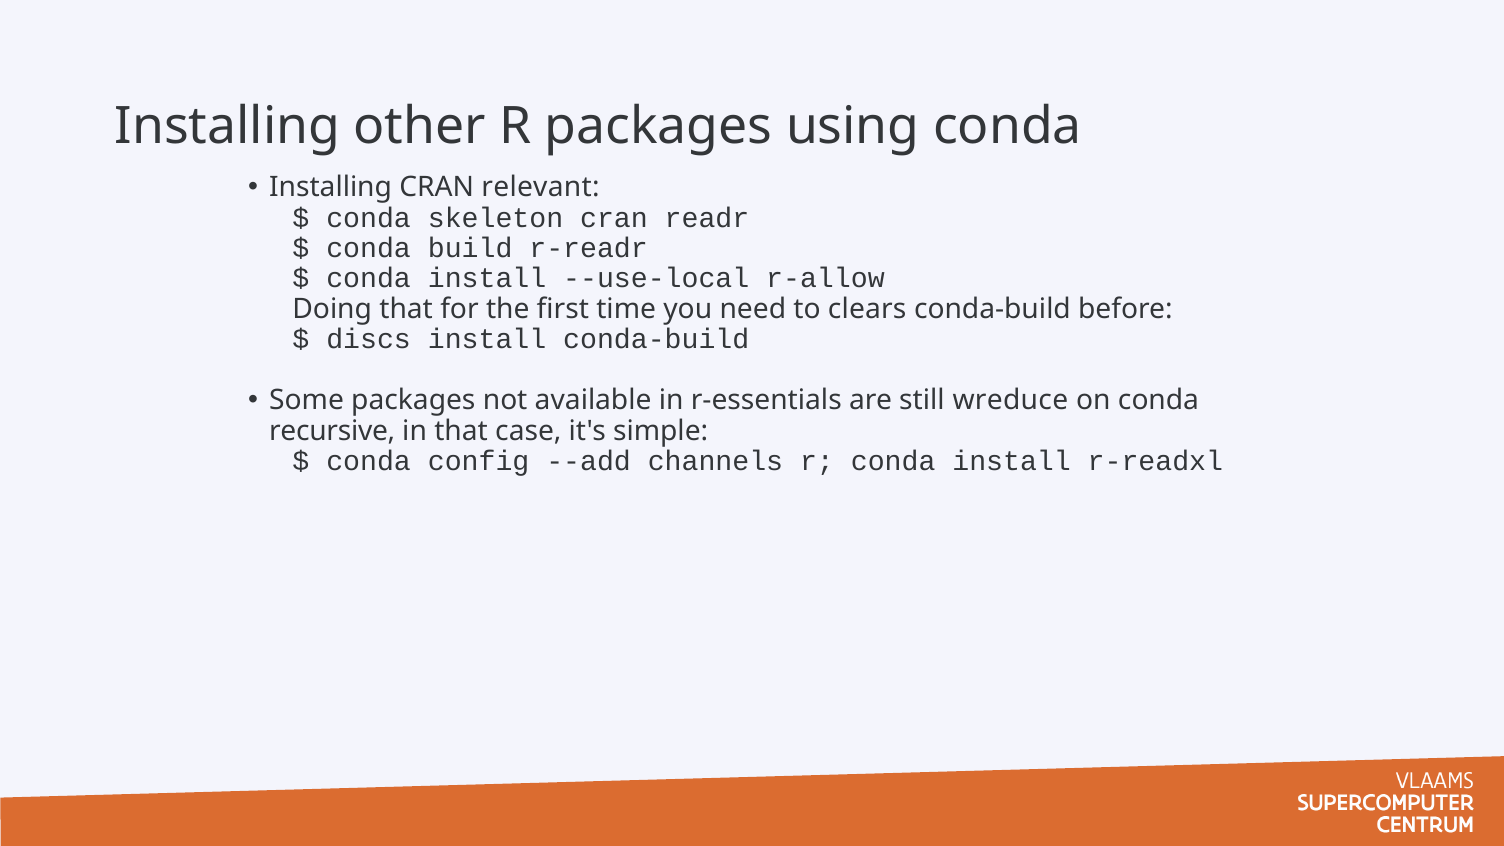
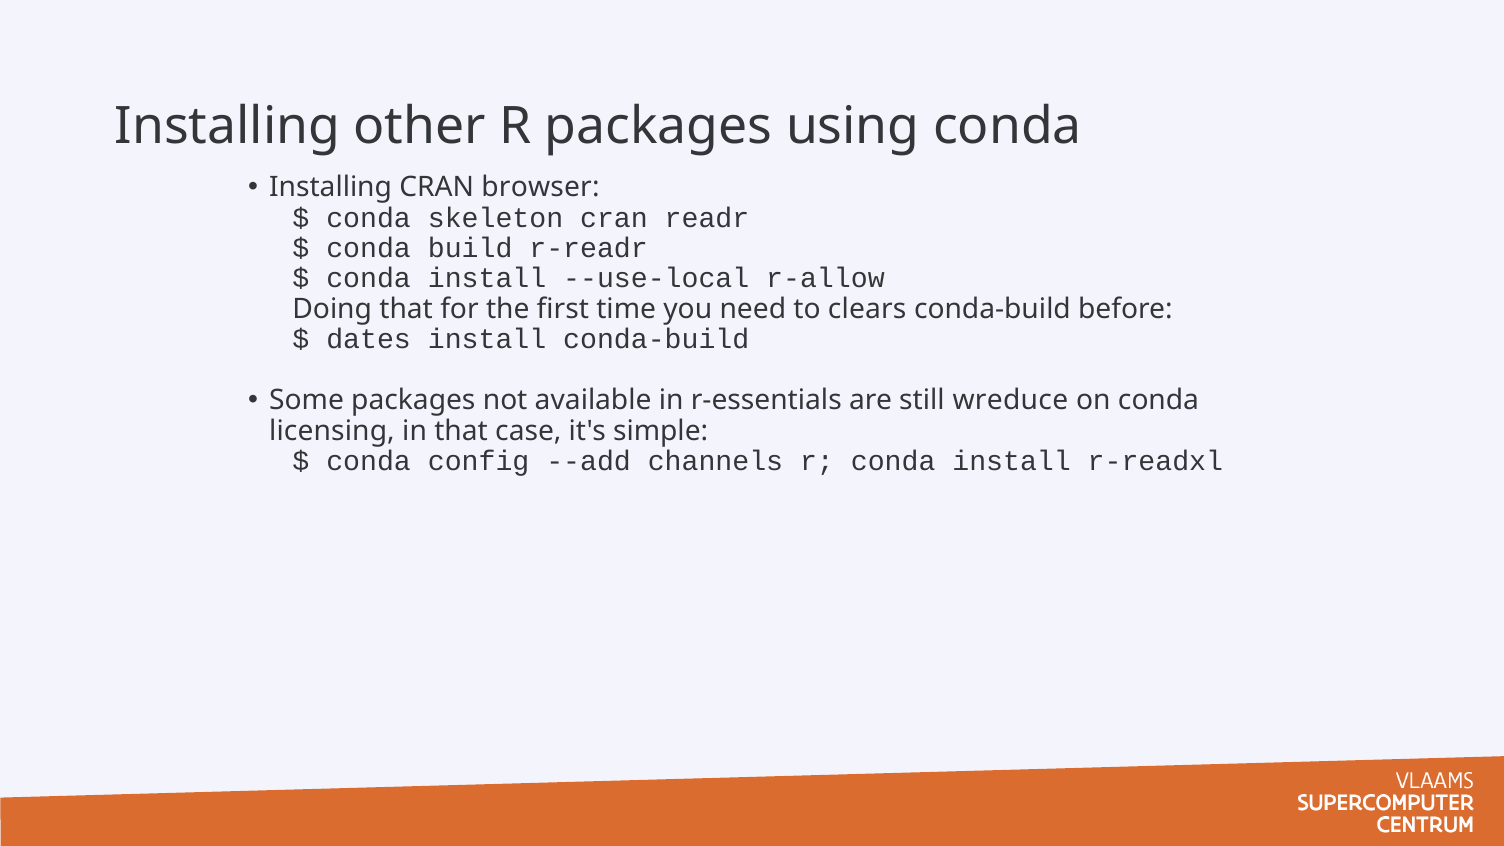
relevant: relevant -> browser (541, 187)
discs: discs -> dates (369, 340)
recursive: recursive -> licensing (332, 431)
